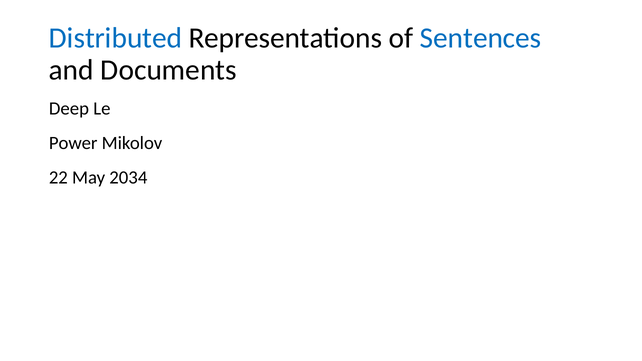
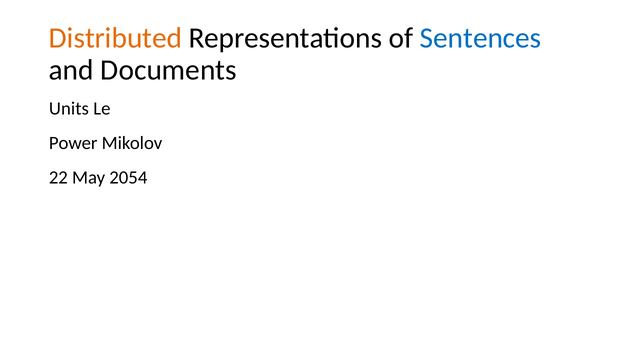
Distributed colour: blue -> orange (116, 38)
Deep: Deep -> Units (69, 109)
2034: 2034 -> 2054 (128, 177)
